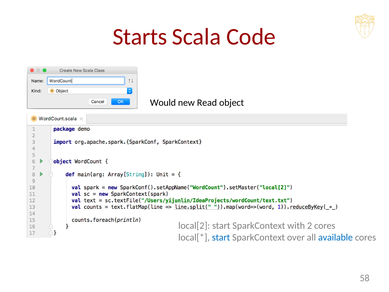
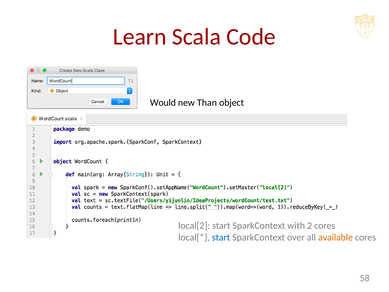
Starts: Starts -> Learn (140, 37)
Read: Read -> Than (207, 102)
available colour: blue -> orange (336, 237)
